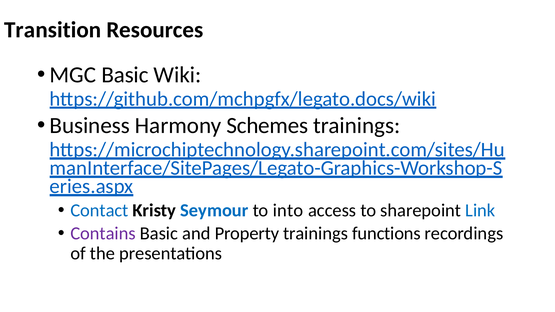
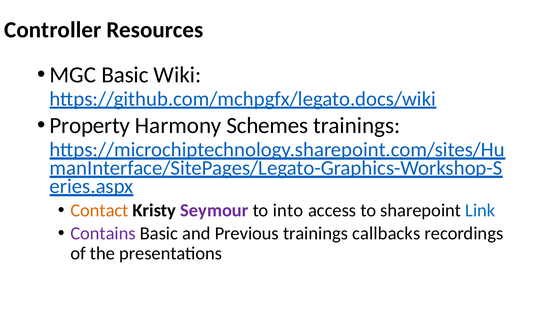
Transition: Transition -> Controller (53, 30)
Business: Business -> Property (90, 126)
Contact colour: blue -> orange (99, 211)
Seymour colour: blue -> purple (214, 211)
Property: Property -> Previous (247, 233)
functions: functions -> callbacks (386, 233)
